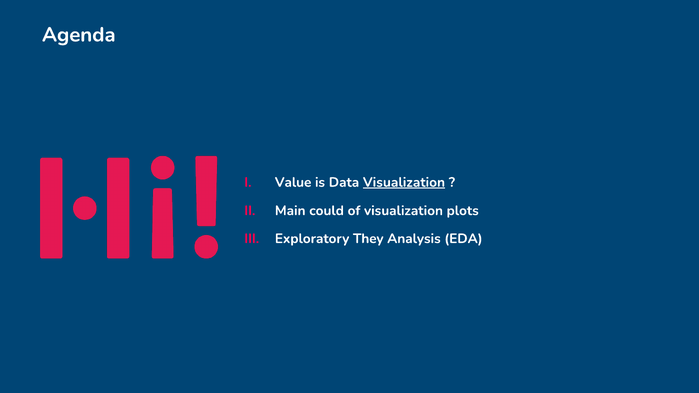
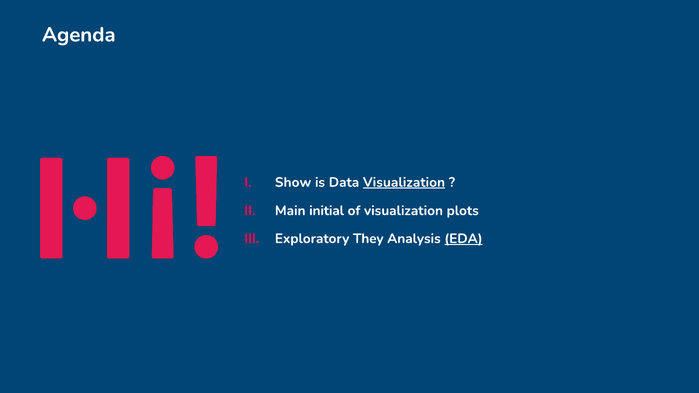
Value: Value -> Show (293, 182)
could: could -> initial (327, 211)
EDA underline: none -> present (463, 239)
